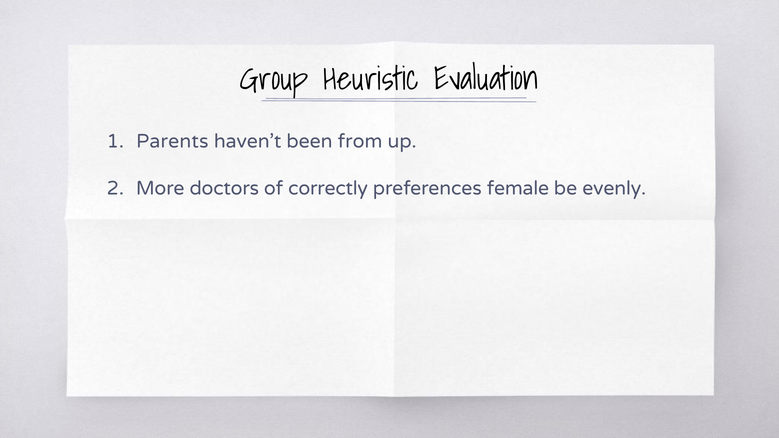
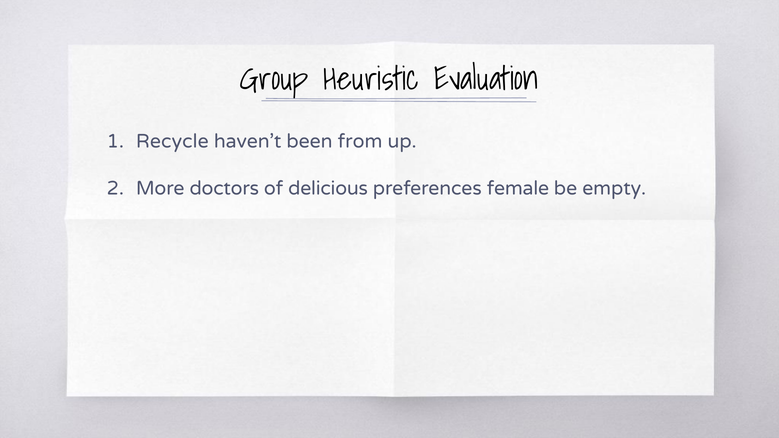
Parents: Parents -> Recycle (172, 141)
correctly: correctly -> delicious (328, 188)
evenly: evenly -> empty (614, 188)
